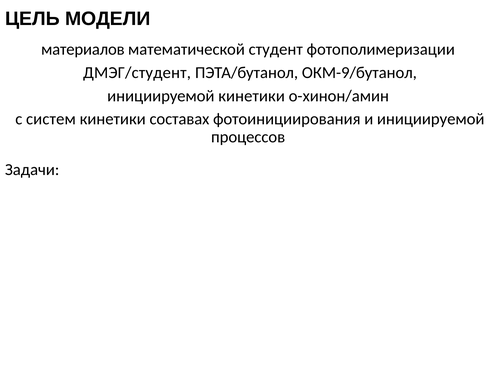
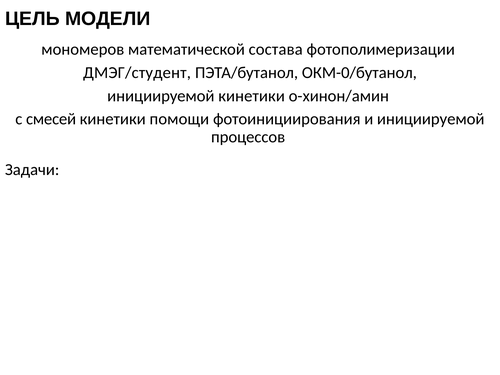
материалов: материалов -> мономеров (83, 49)
студент: студент -> состава (276, 49)
ОКМ-9/бутанол: ОКМ-9/бутанол -> ОКМ-0/бутанол (359, 73)
систем: систем -> смесей (51, 119)
составах: составах -> помощи (179, 119)
